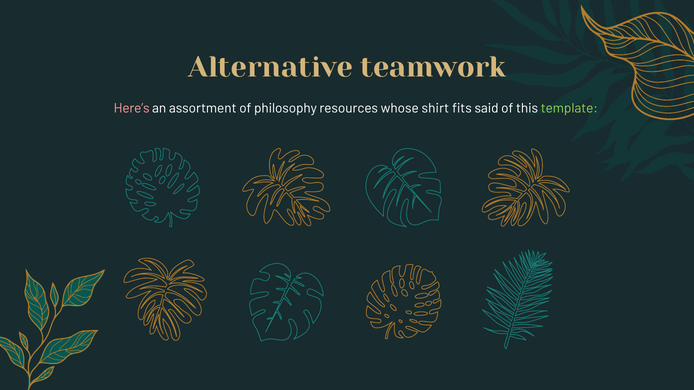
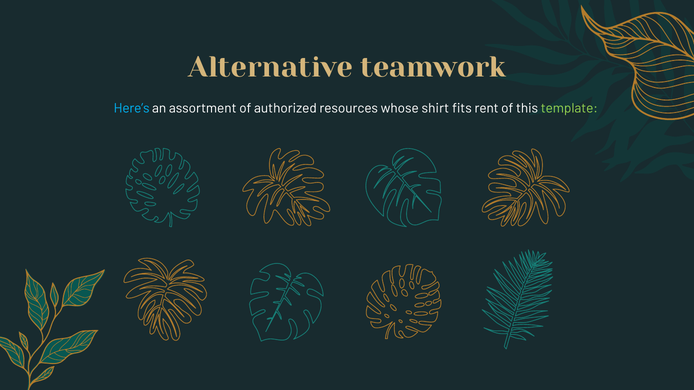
Here’s colour: pink -> light blue (132, 108)
philosophy: philosophy -> authorized (285, 108)
said: said -> rent (487, 108)
